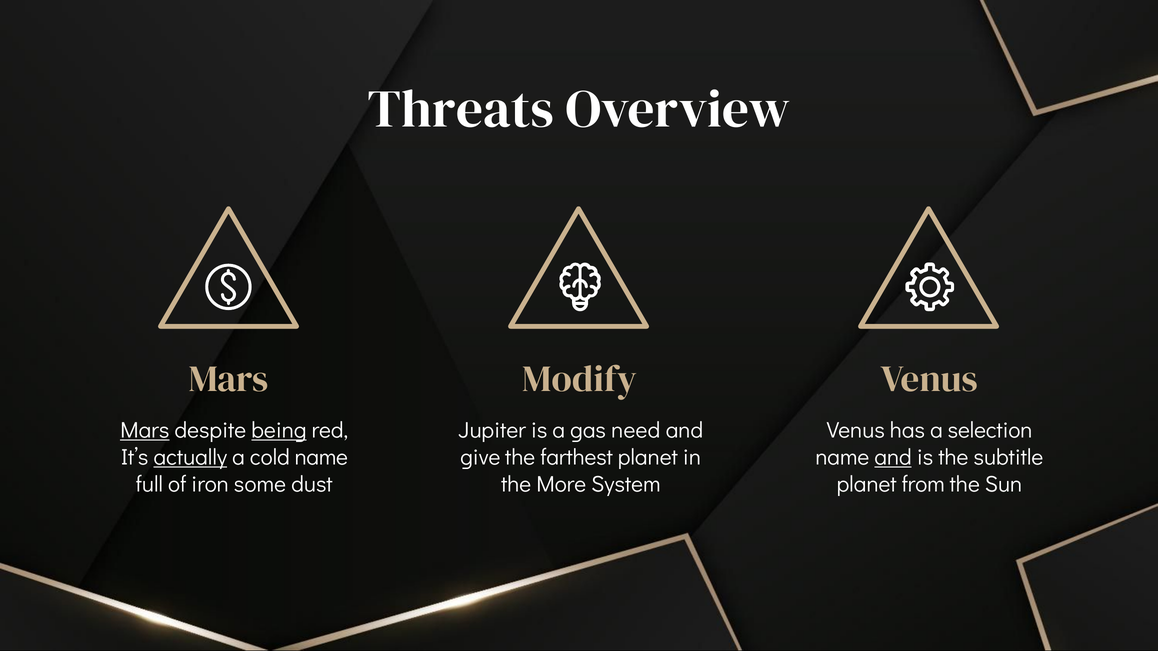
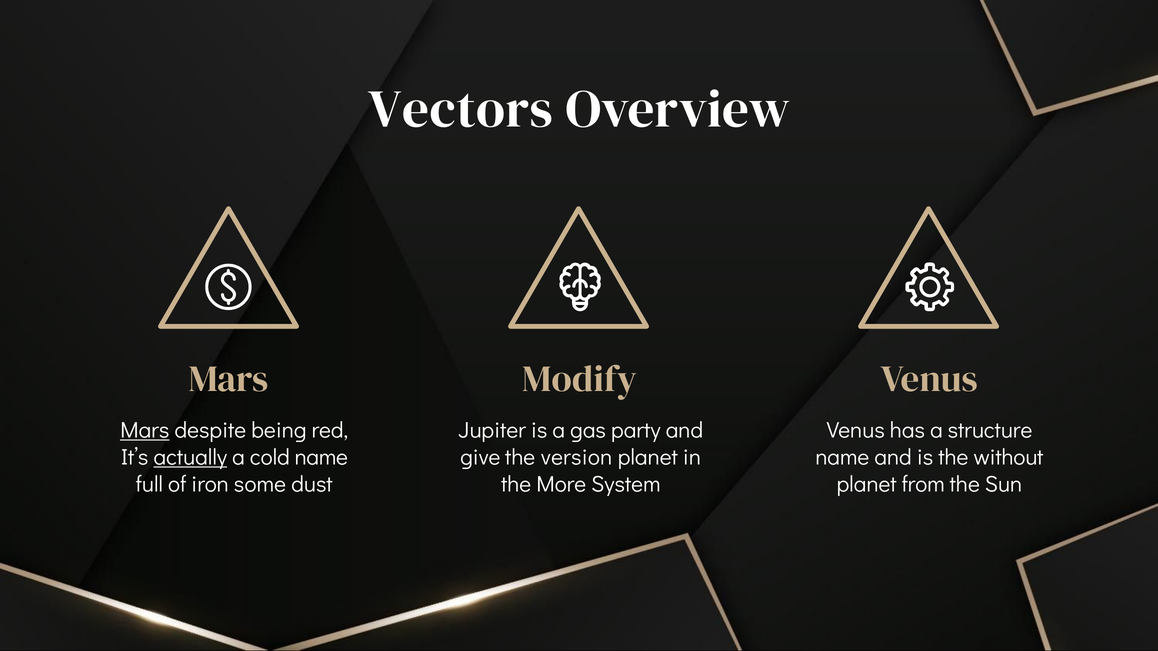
Threats: Threats -> Vectors (461, 109)
being underline: present -> none (279, 431)
need: need -> party (636, 431)
selection: selection -> structure (990, 431)
farthest: farthest -> version (576, 458)
and underline: present -> none (893, 458)
subtitle: subtitle -> without (1008, 458)
